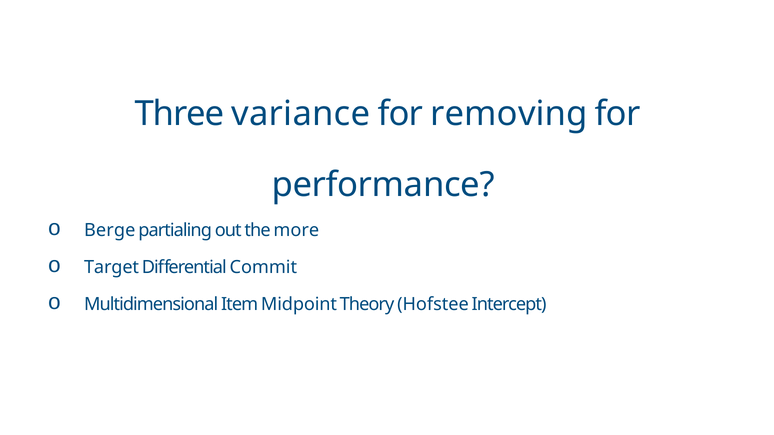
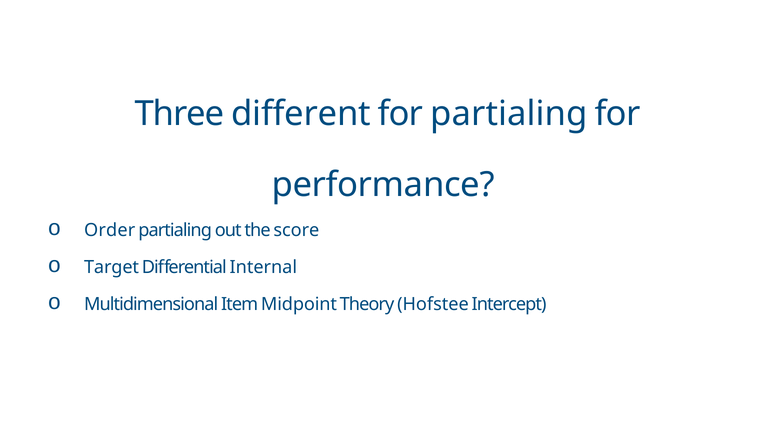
variance: variance -> different (301, 114)
for removing: removing -> partialing (509, 114)
Berge: Berge -> Order (110, 231)
more: more -> score (296, 231)
Commit: Commit -> Internal (263, 268)
